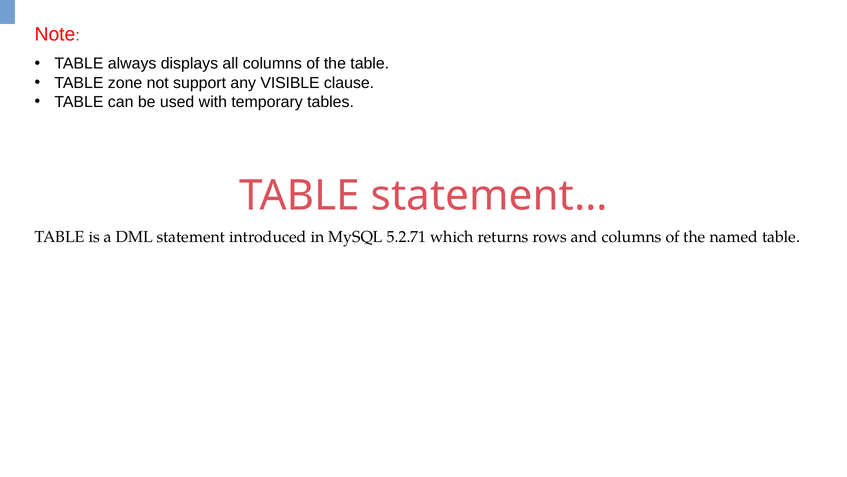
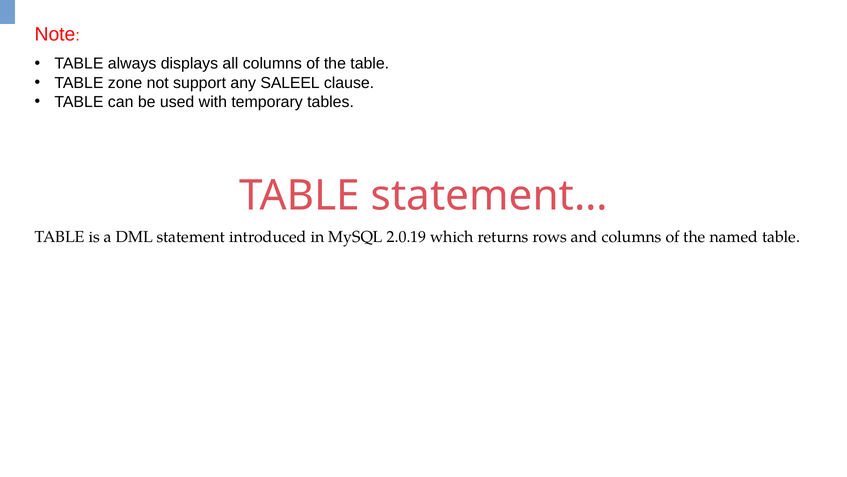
VISIBLE: VISIBLE -> SALEEL (290, 83)
5.2.71: 5.2.71 -> 2.0.19 (407, 237)
